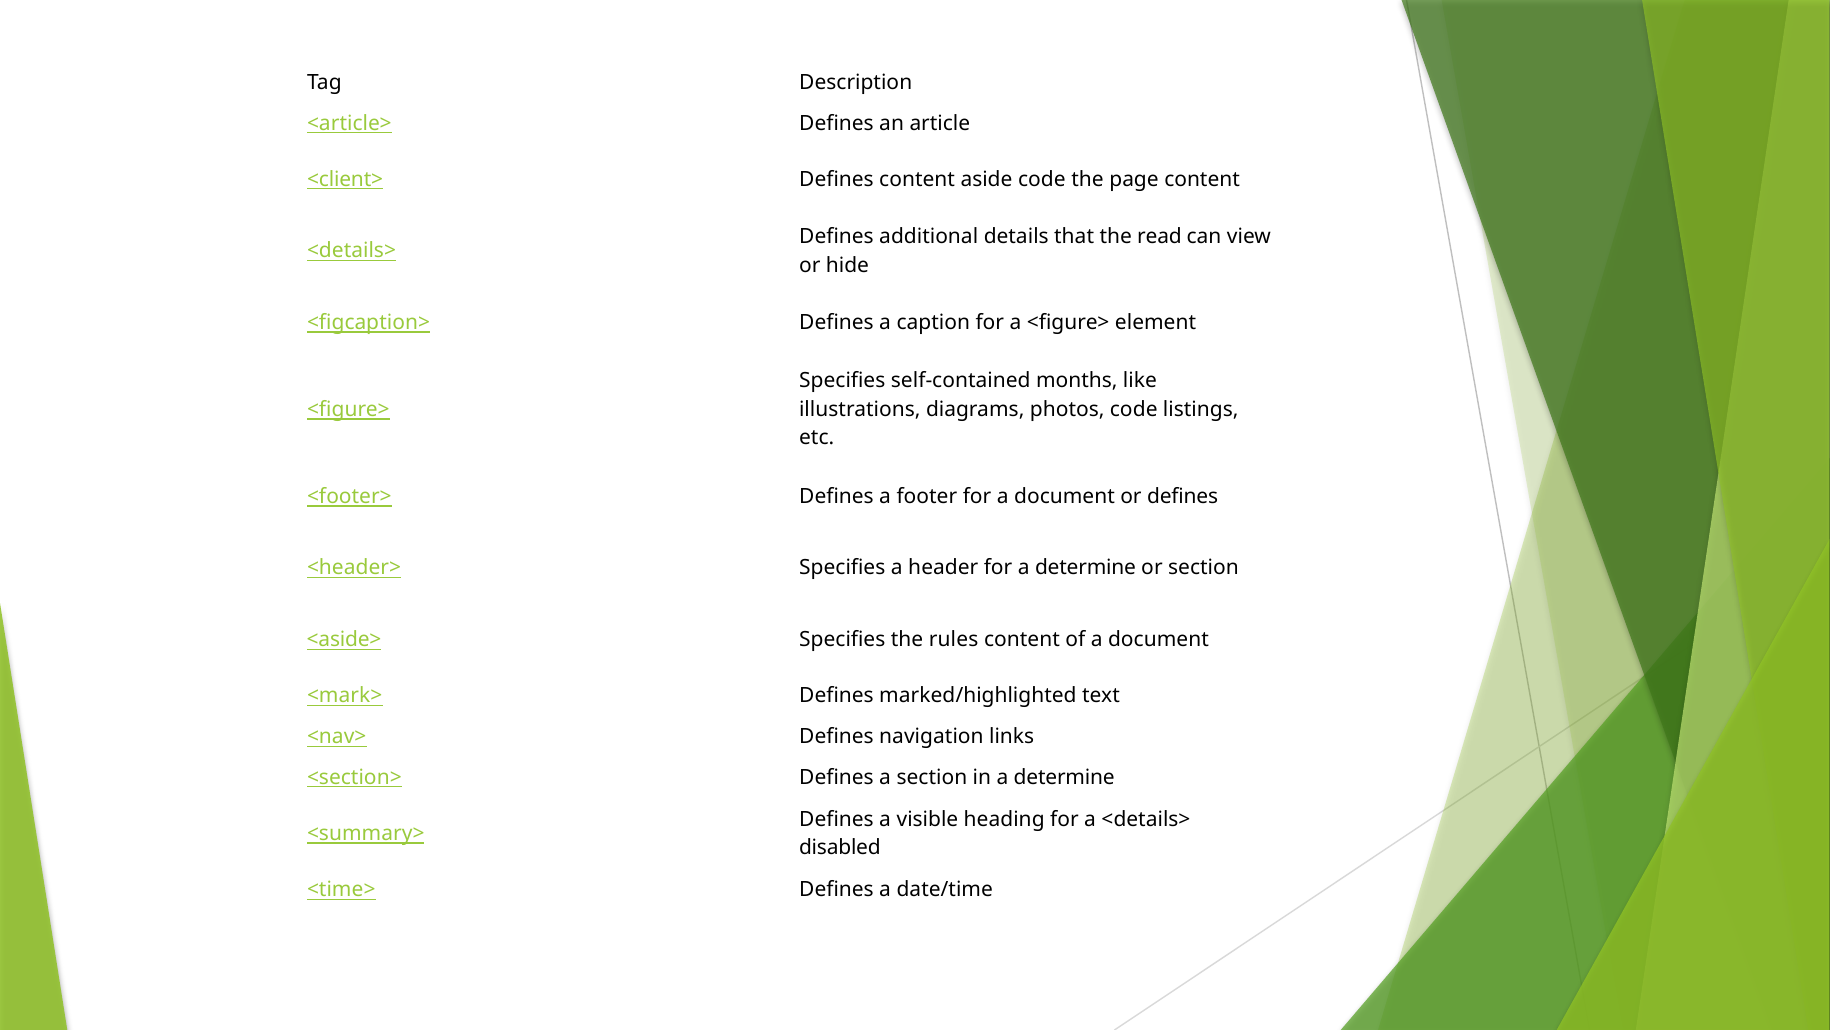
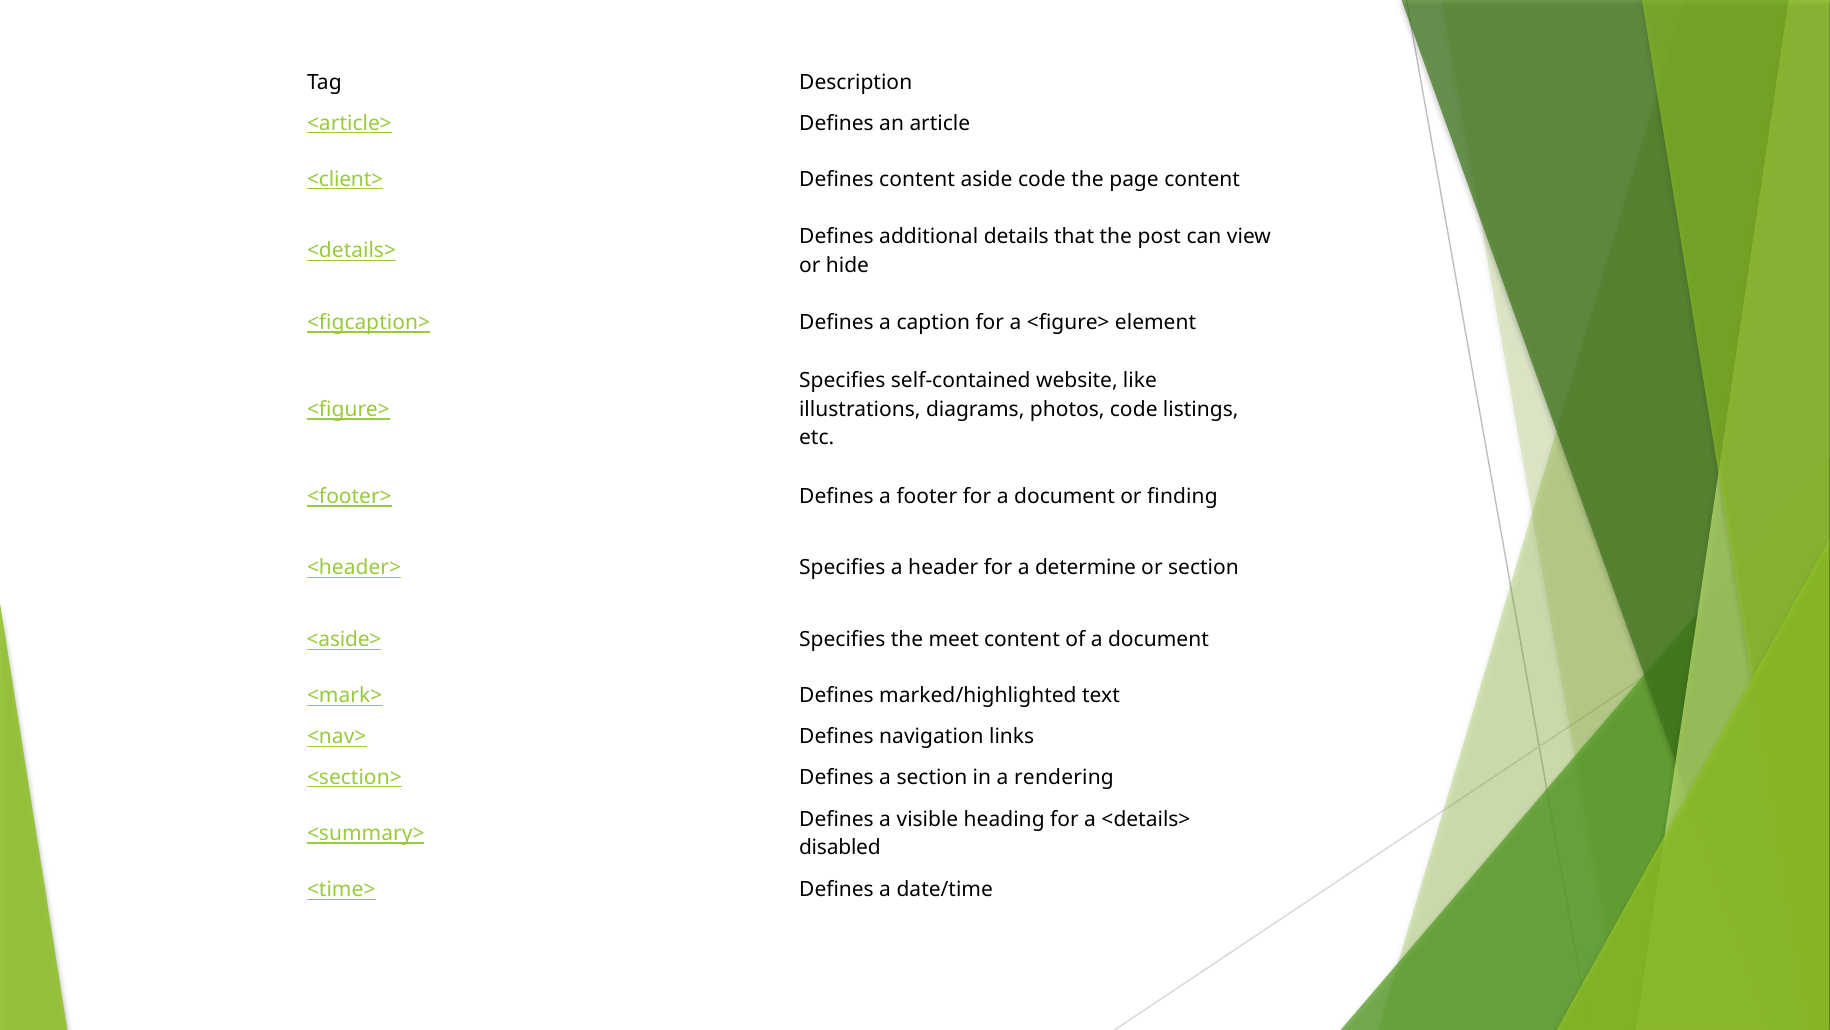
read: read -> post (1159, 236)
months: months -> website (1077, 381)
or defines: defines -> finding (1182, 496)
rules: rules -> meet (954, 639)
in a determine: determine -> rendering (1064, 777)
